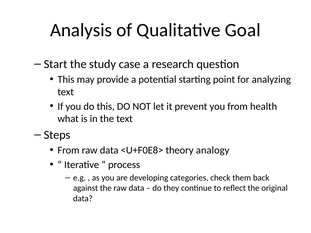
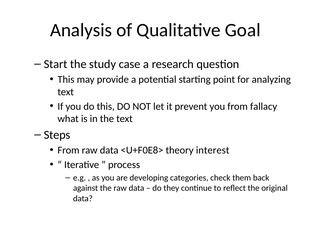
health: health -> fallacy (264, 106)
analogy: analogy -> interest (213, 150)
